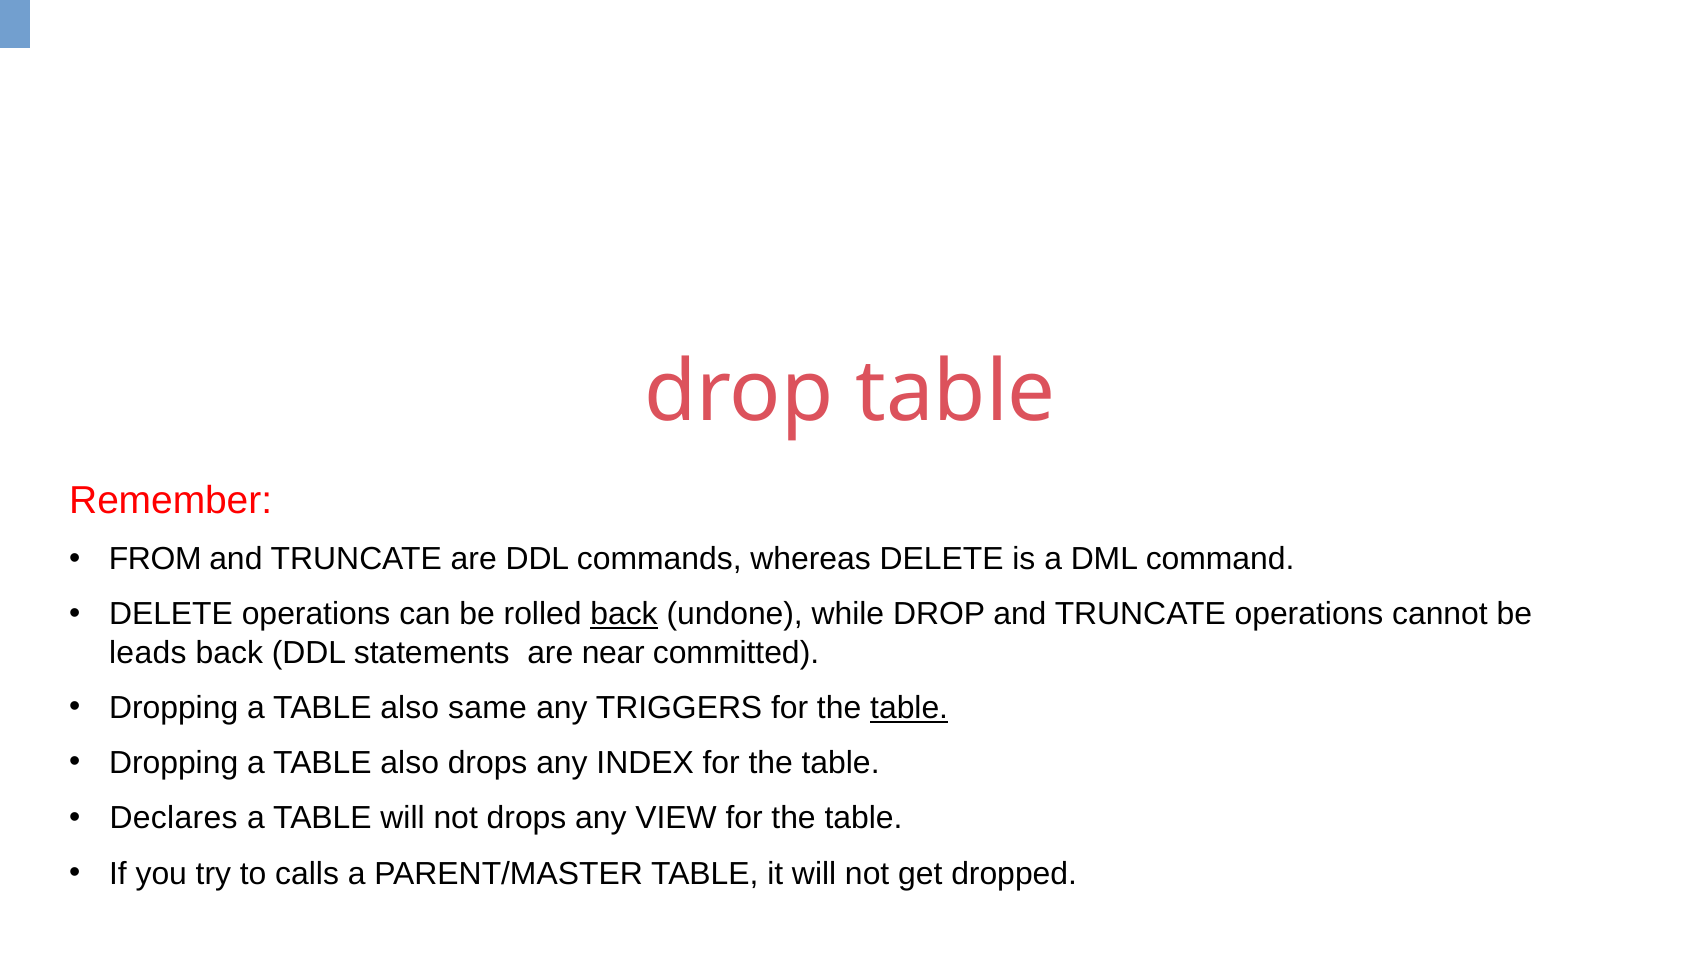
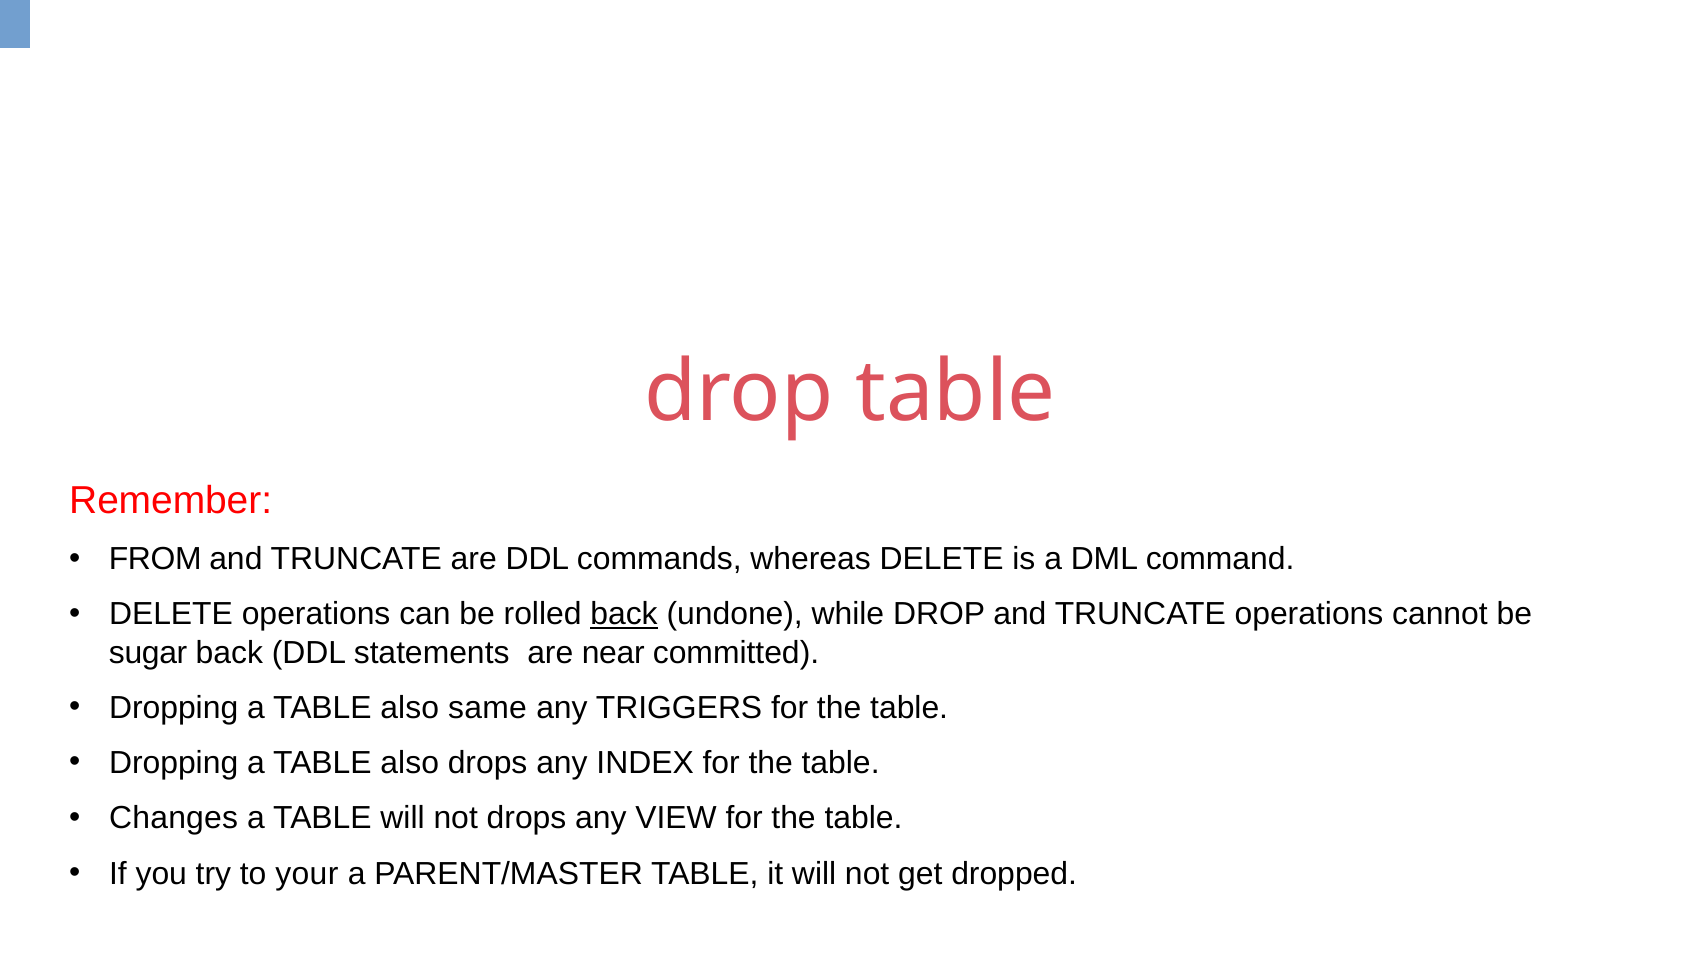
leads: leads -> sugar (148, 653)
table underline: present -> none (909, 708)
Declares: Declares -> Changes (174, 819)
calls: calls -> your (307, 874)
